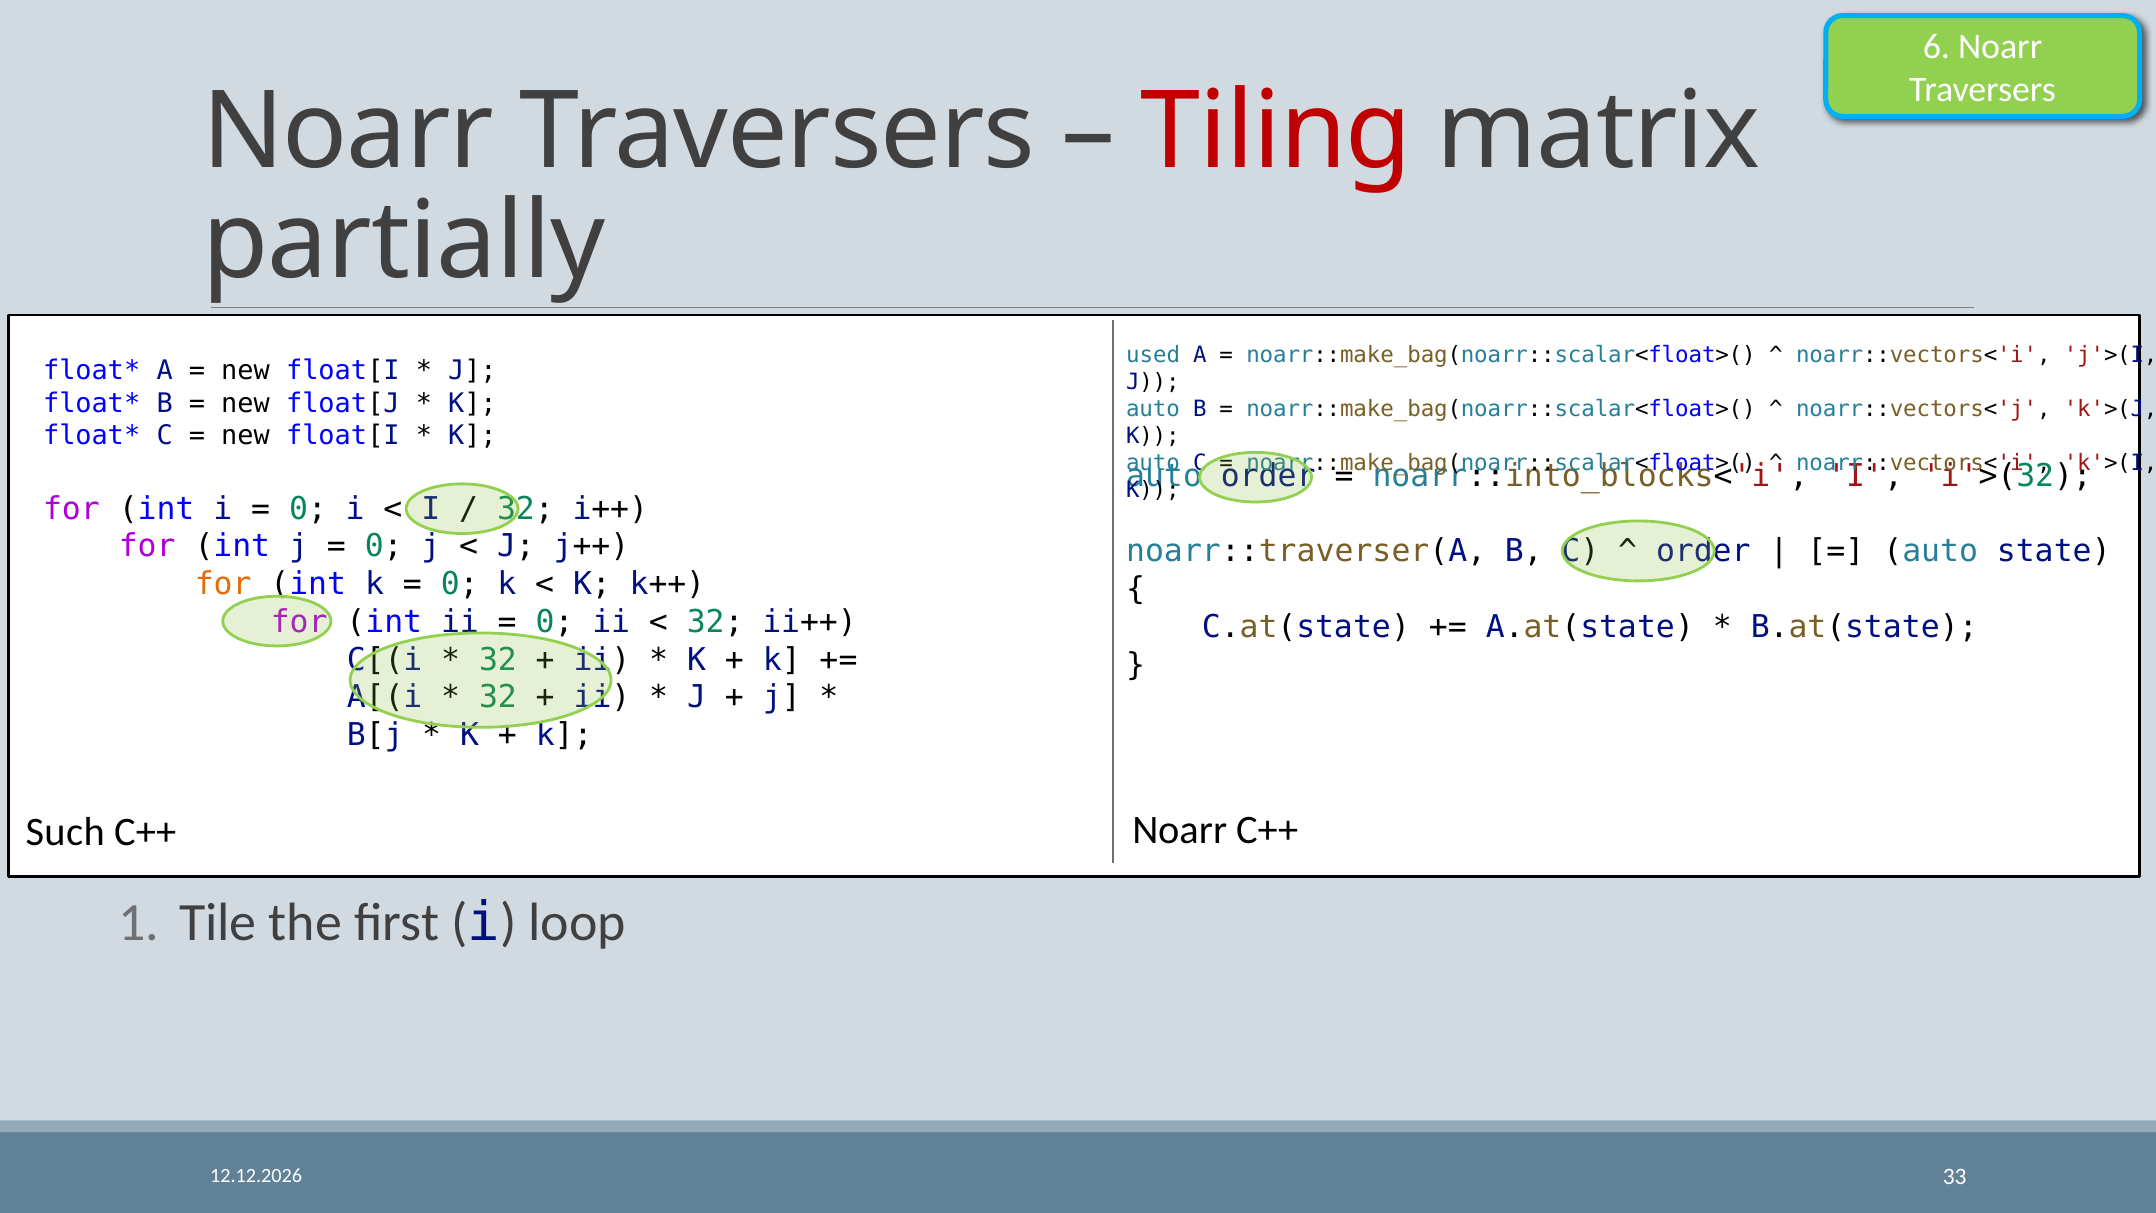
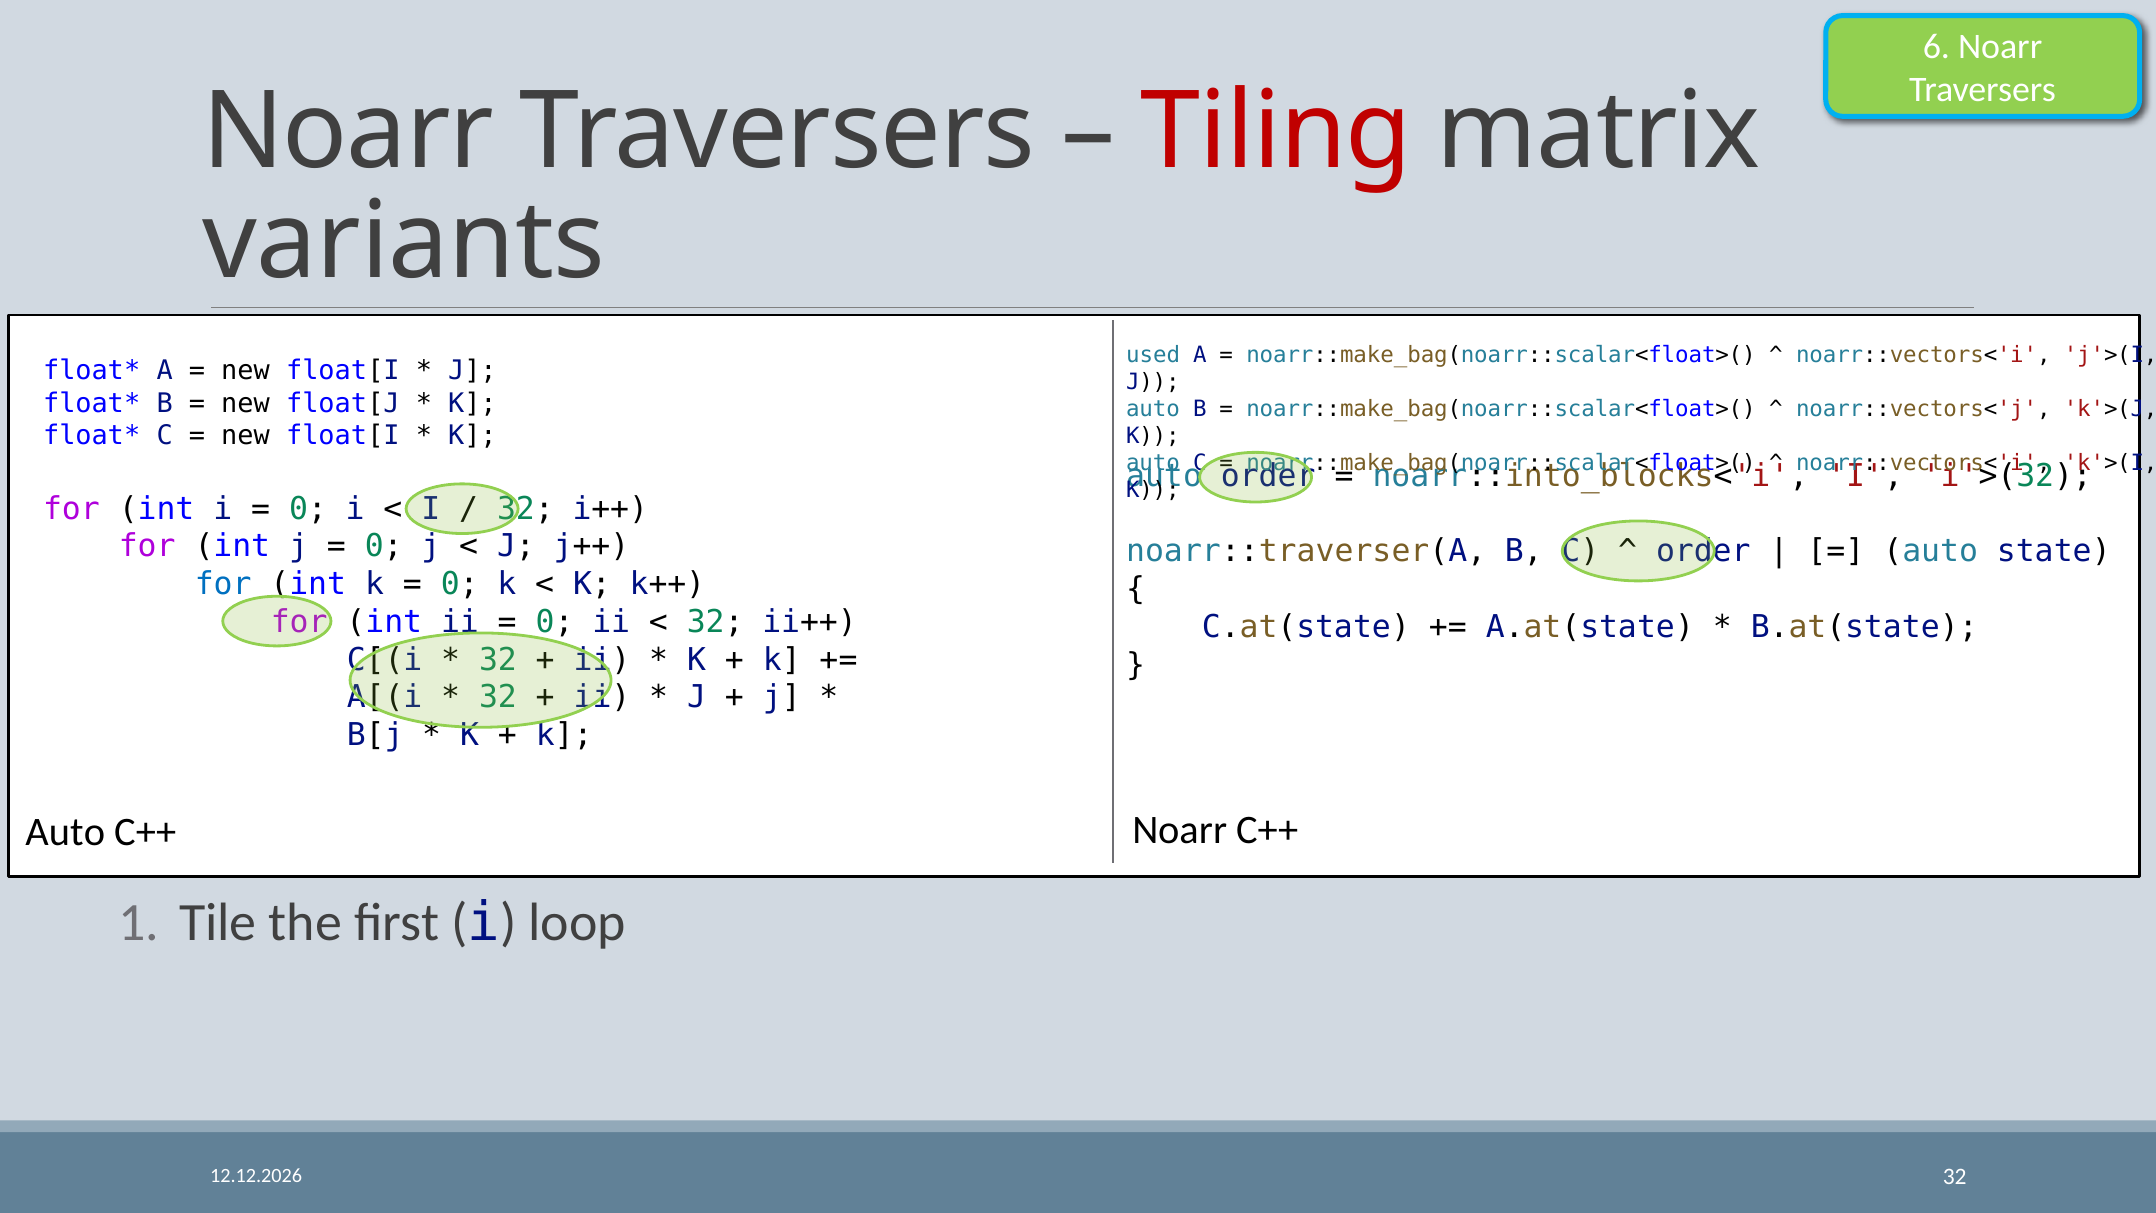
partially: partially -> variants (404, 242)
for colour: orange -> blue (223, 584)
Such: Such -> Auto (65, 832)
33: 33 -> 32 (1955, 1176)
